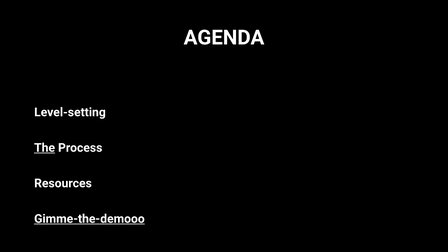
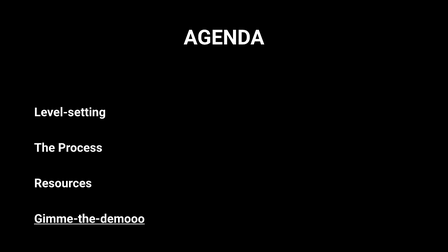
The underline: present -> none (45, 148)
